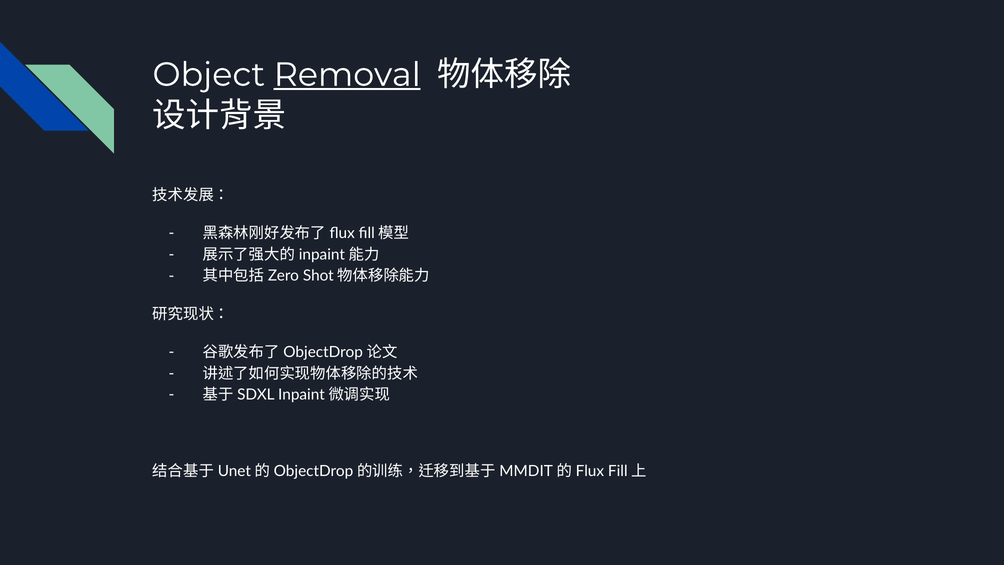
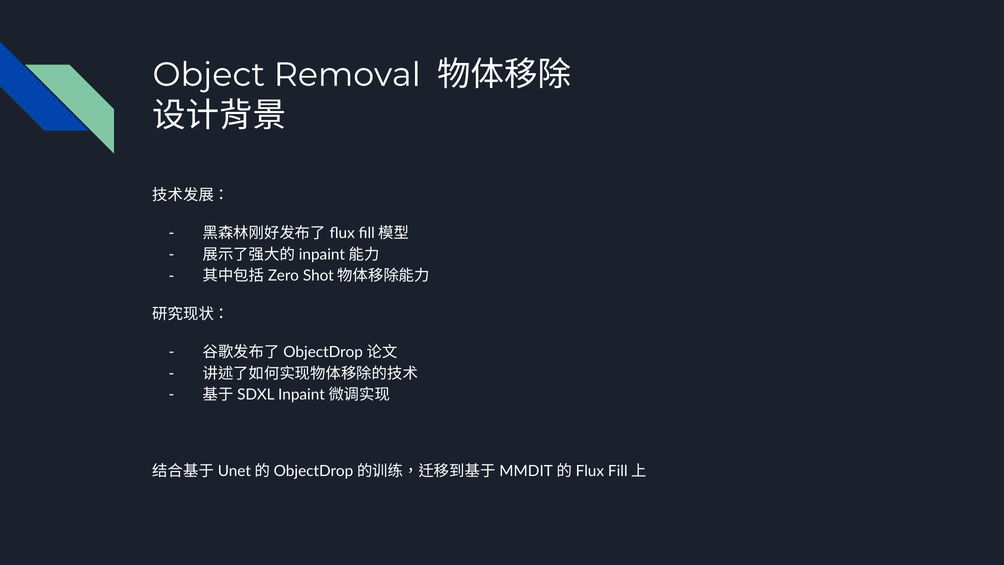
Removal underline: present -> none (347, 75)
